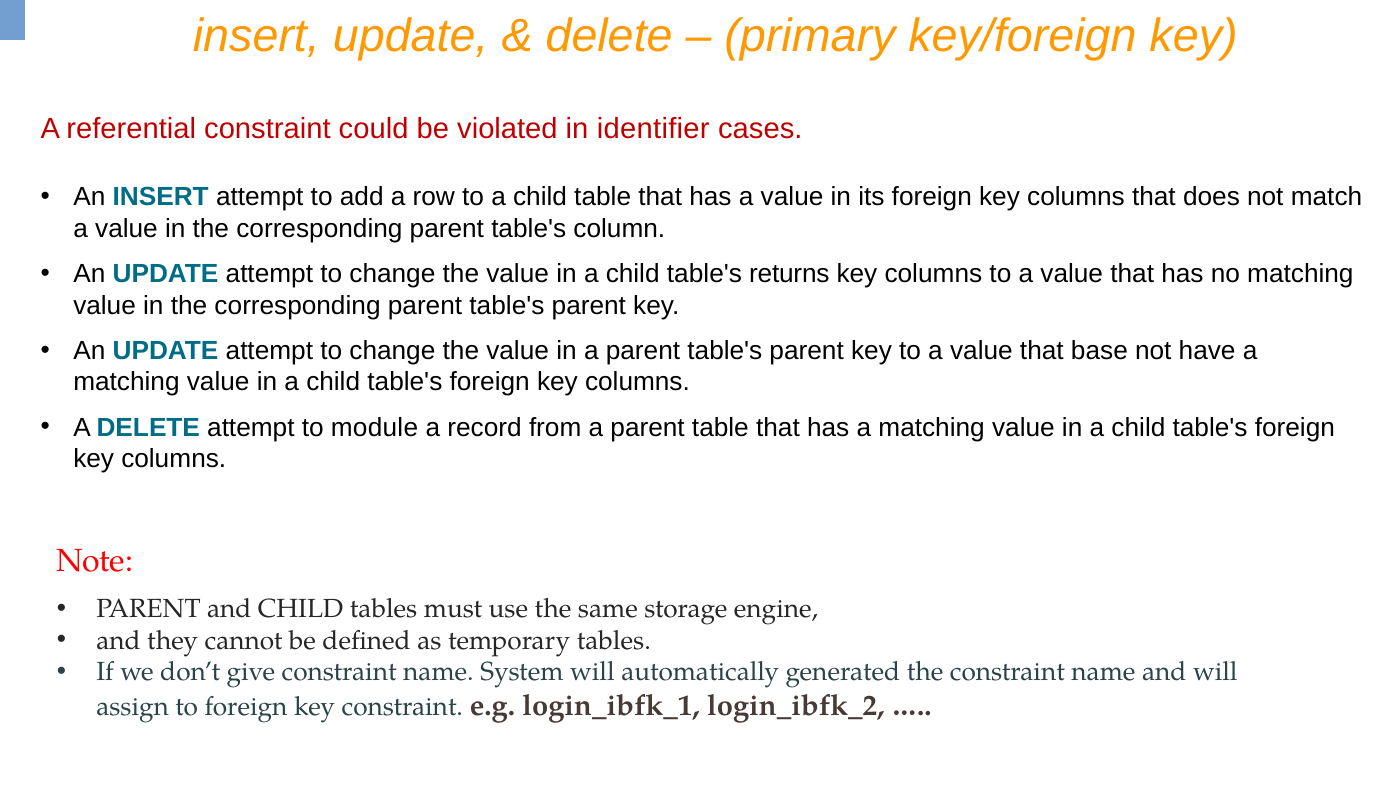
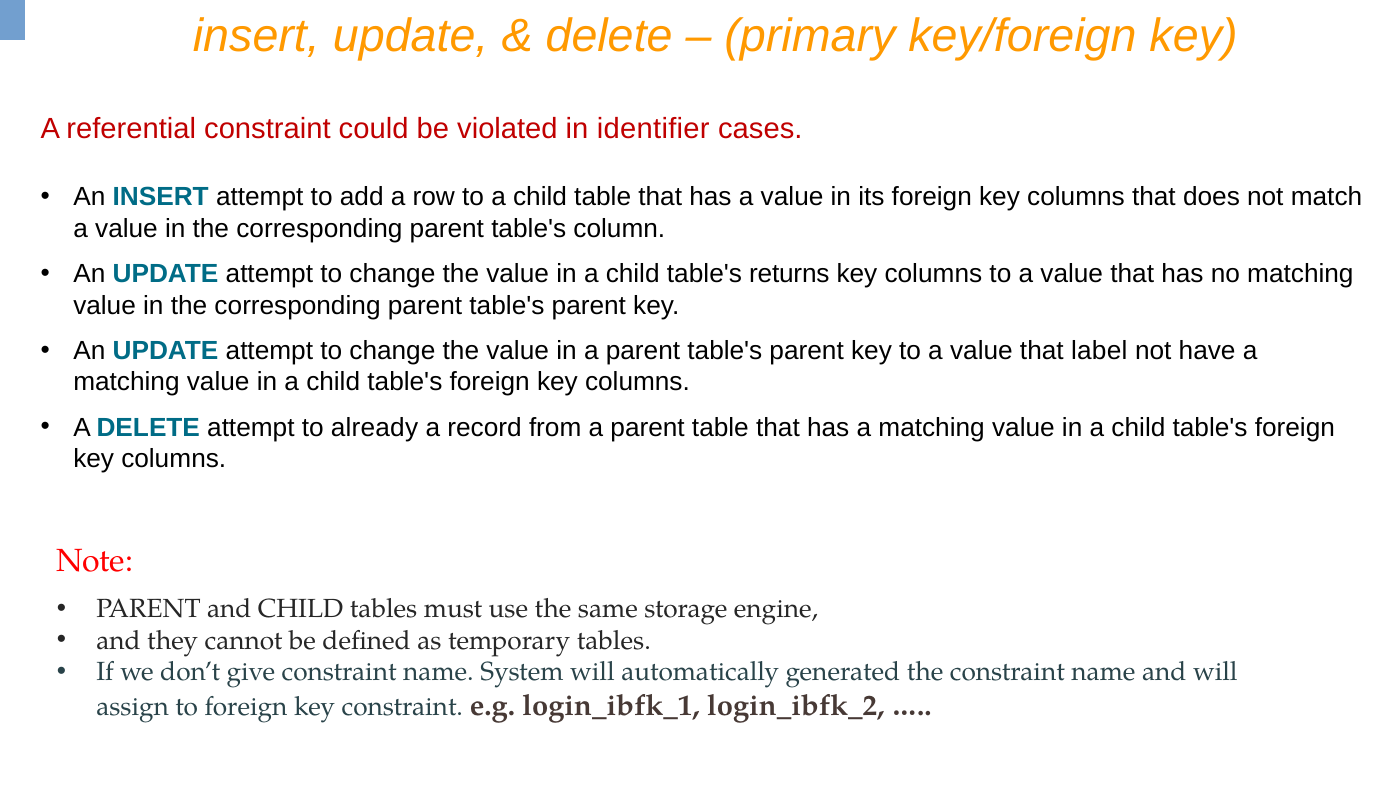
base: base -> label (1099, 351)
module: module -> already (375, 428)
